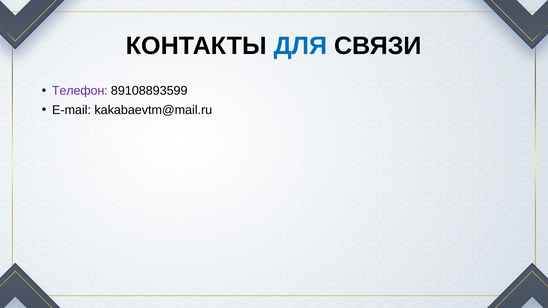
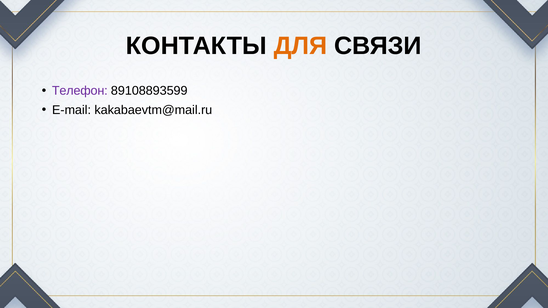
ДЛЯ colour: blue -> orange (300, 46)
